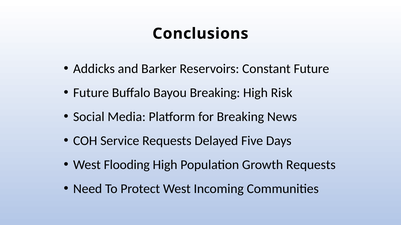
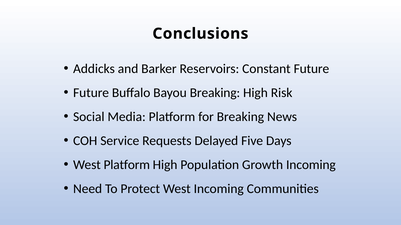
West Flooding: Flooding -> Platform (127, 165)
Growth Requests: Requests -> Incoming (311, 165)
